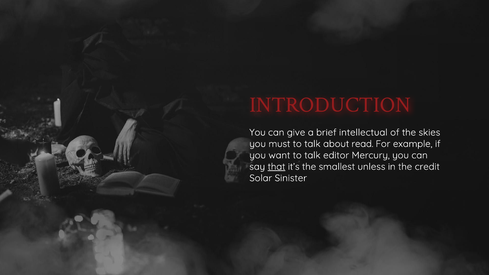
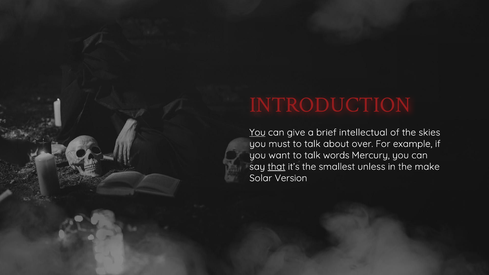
You underline: none -> present (257, 132)
read: read -> over (362, 144)
editor: editor -> words (336, 155)
credit: credit -> make (427, 167)
Sinister: Sinister -> Version (291, 178)
